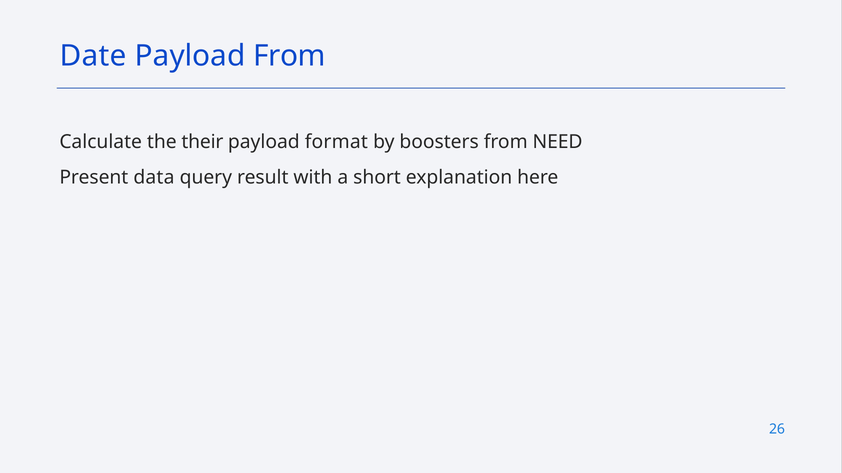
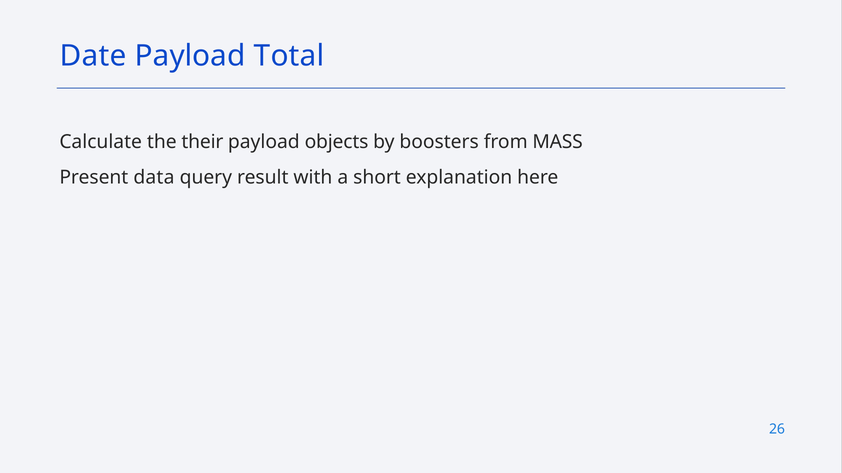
Payload From: From -> Total (289, 56)
format: format -> objects (337, 142)
NEED: NEED -> MASS (558, 142)
